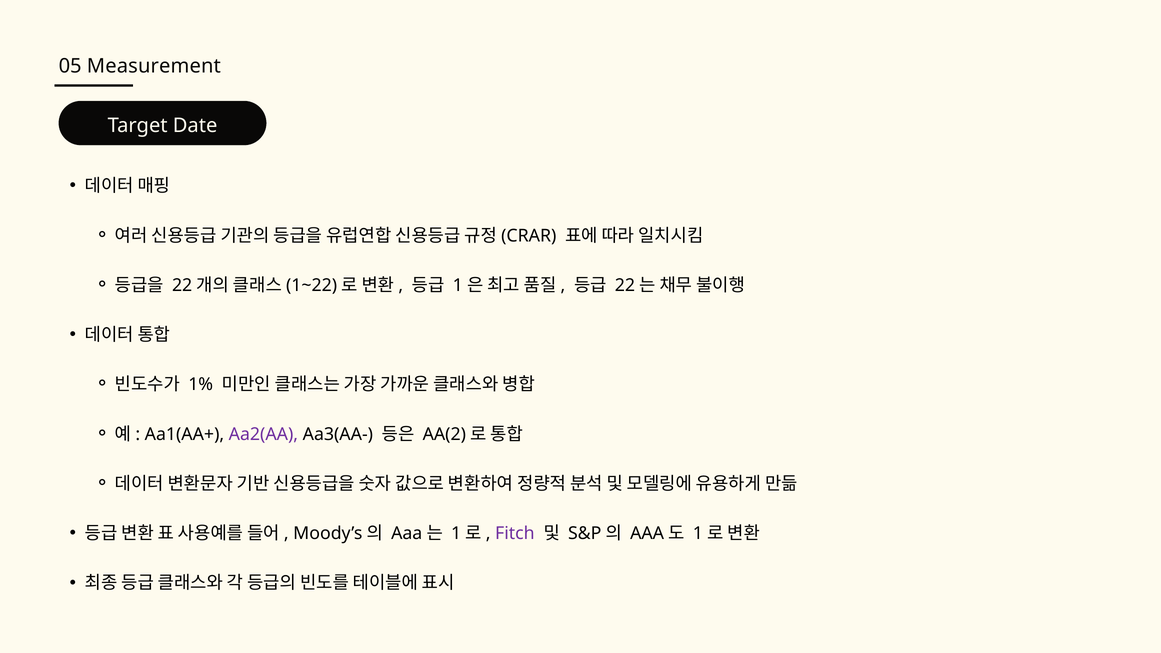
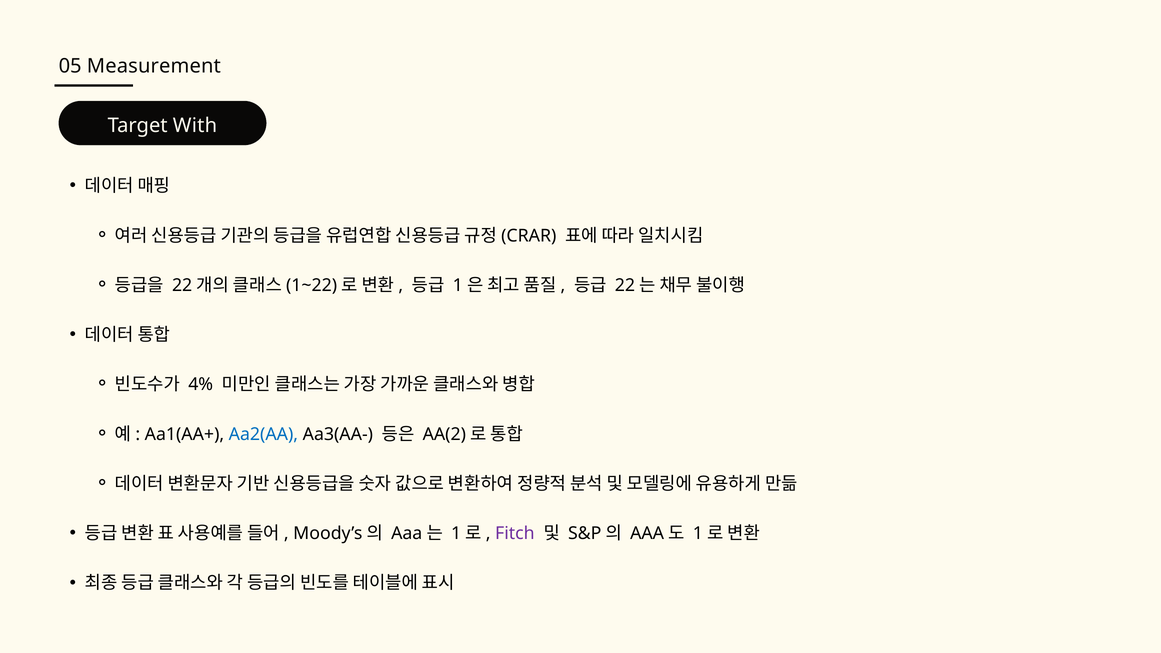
Date: Date -> With (195, 126)
1%: 1% -> 4% (201, 385)
Aa2(AA colour: purple -> blue (263, 434)
